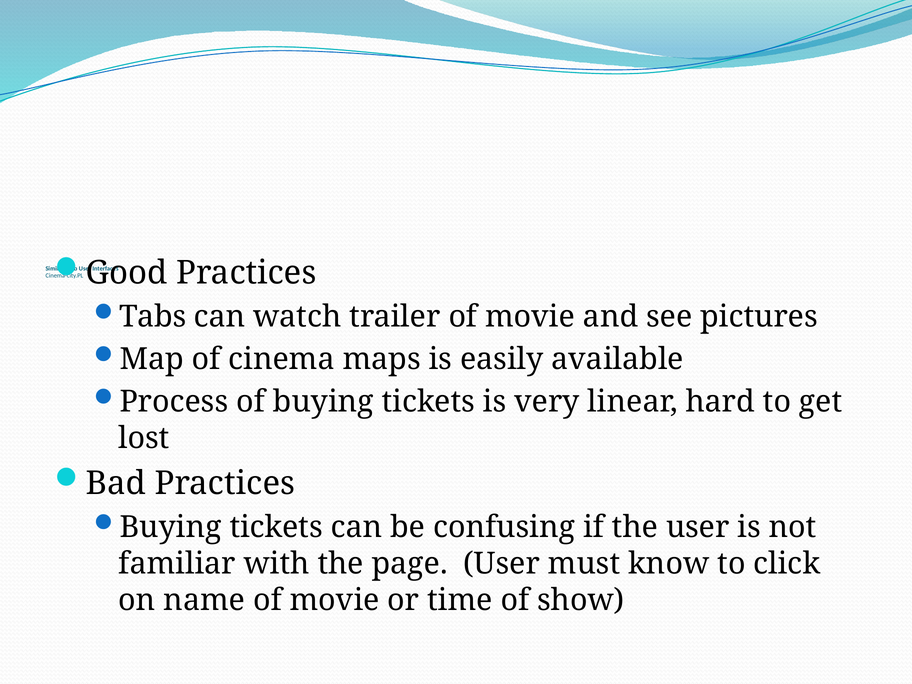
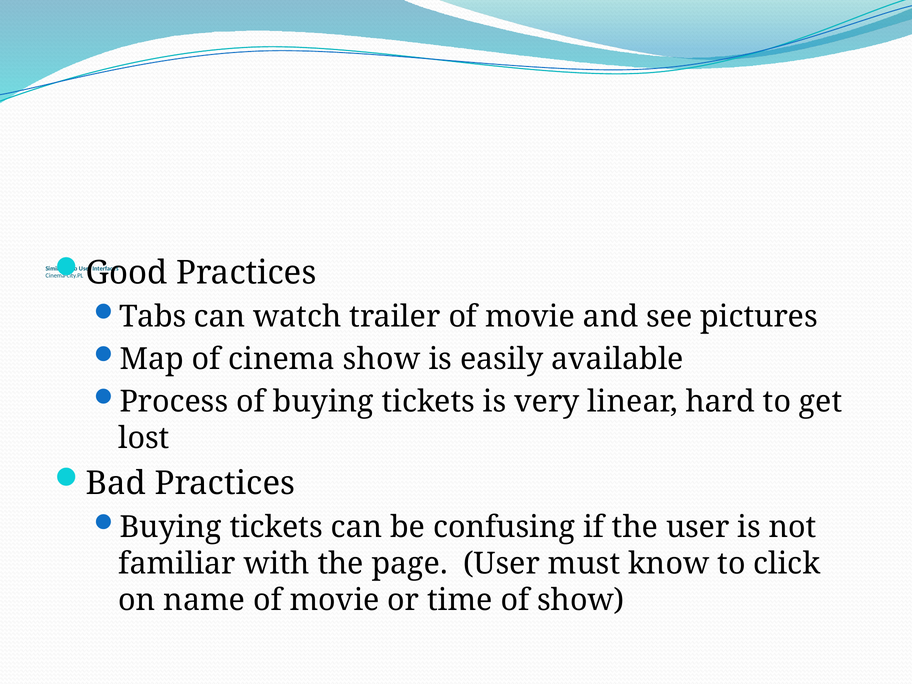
cinema maps: maps -> show (382, 359)
